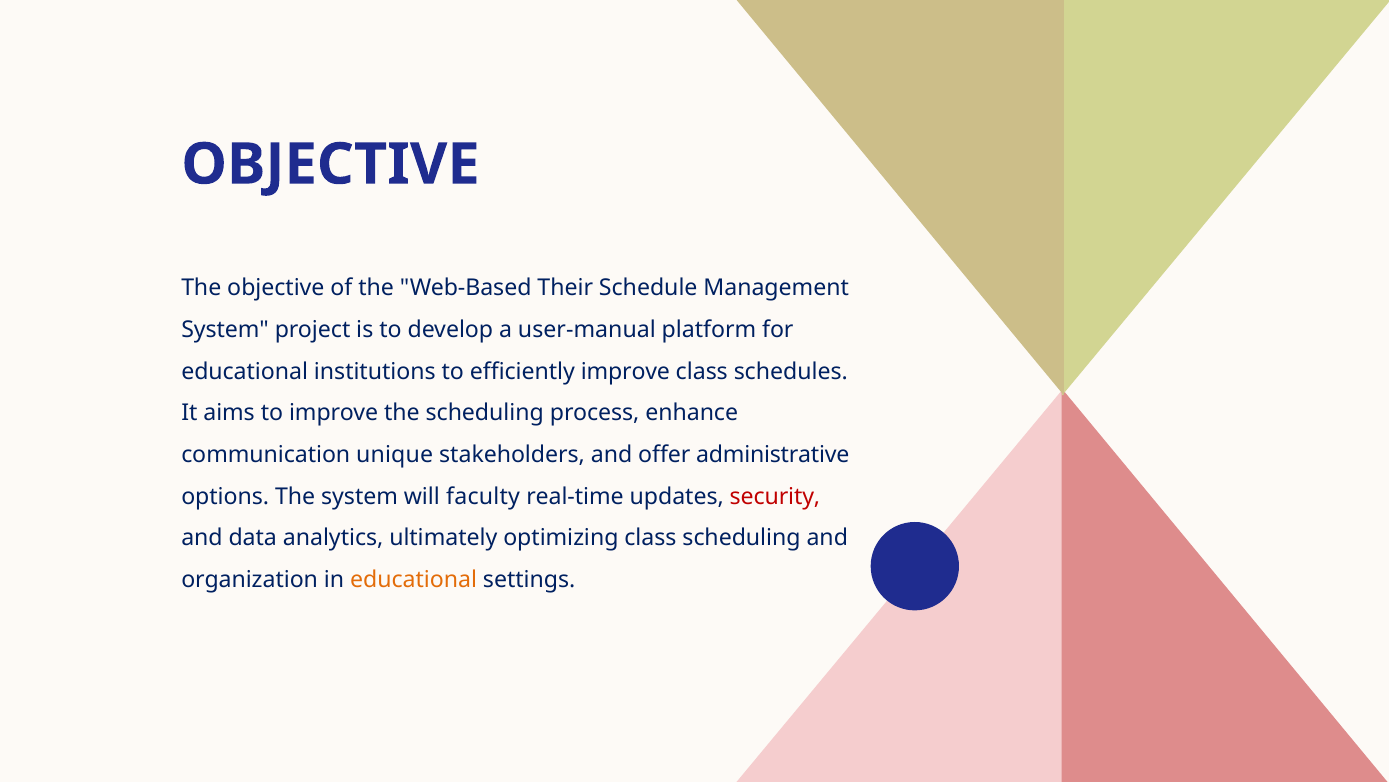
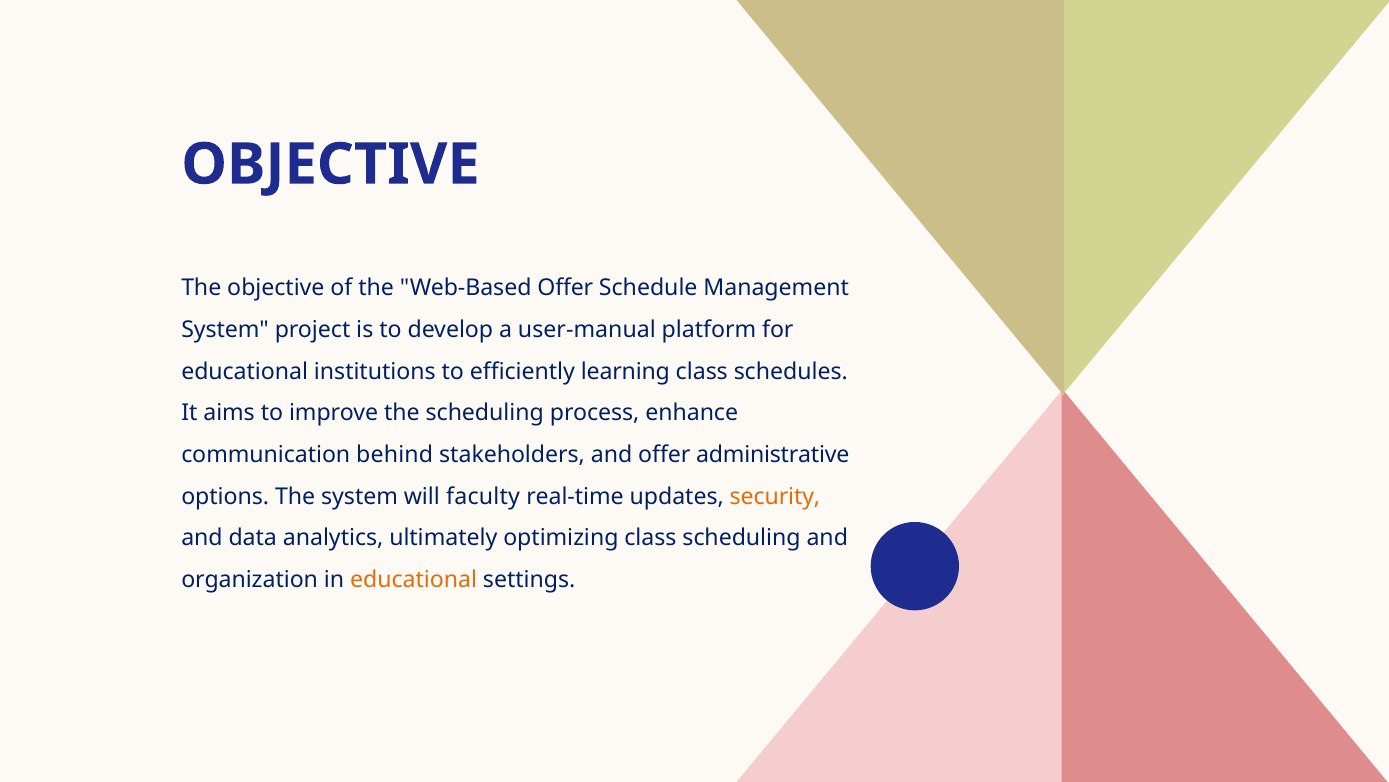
Web-Based Their: Their -> Offer (565, 288)
efficiently improve: improve -> learning (625, 371)
unique: unique -> behind (395, 454)
security colour: red -> orange (775, 496)
